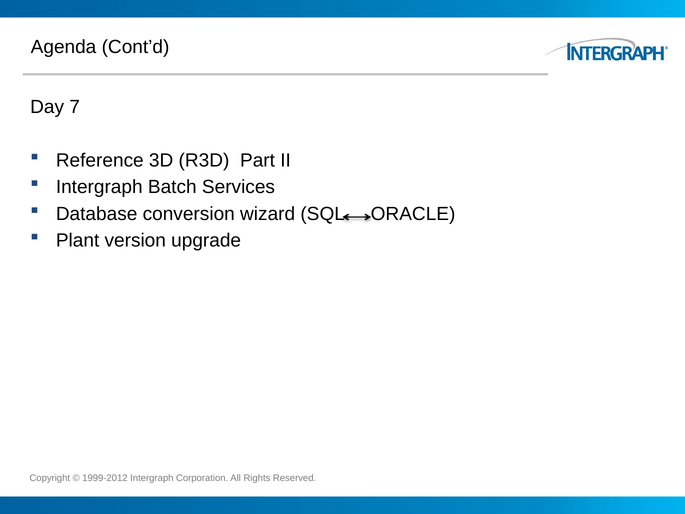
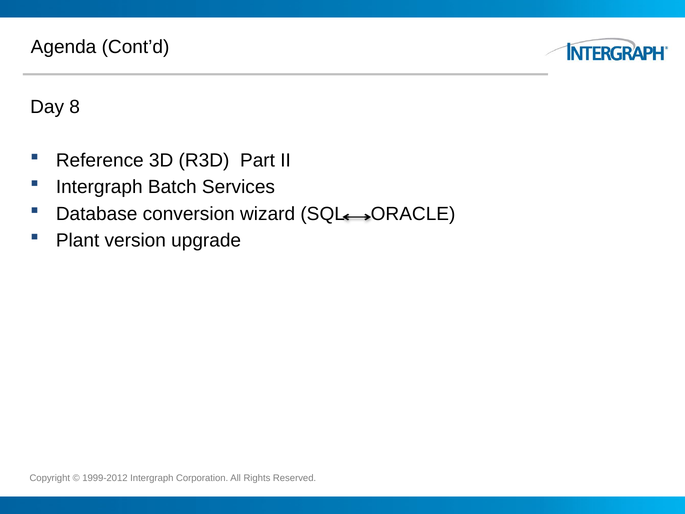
7: 7 -> 8 (75, 107)
